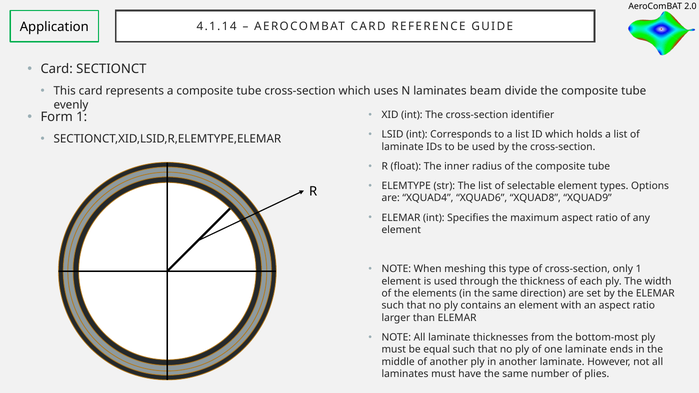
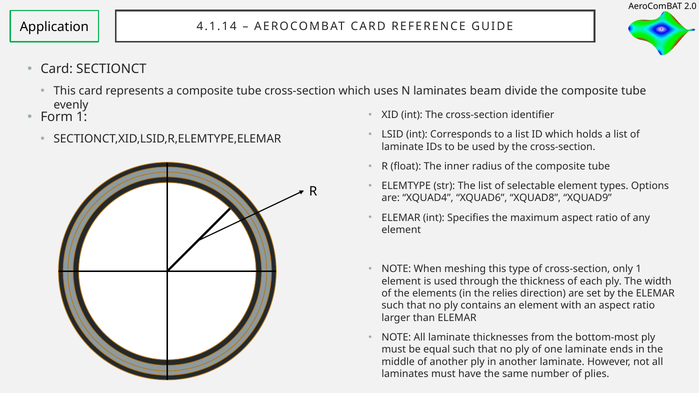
in the same: same -> relies (505, 294)
